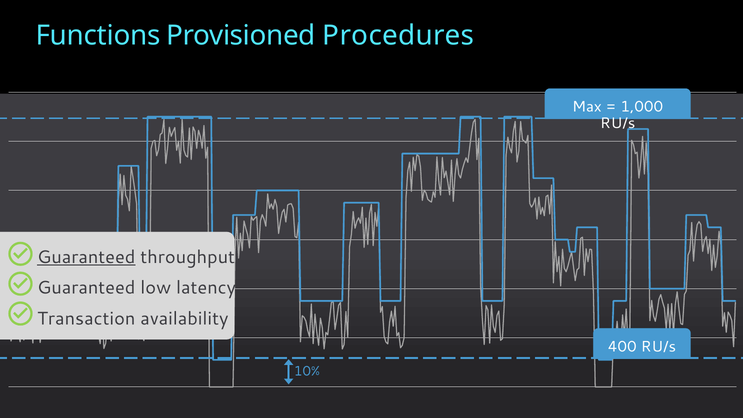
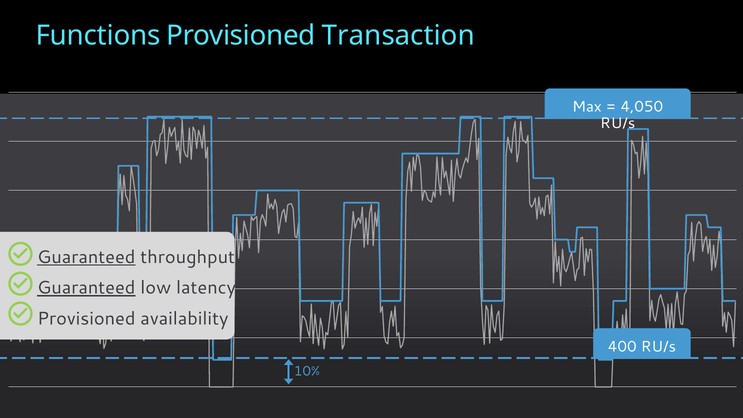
Procedures: Procedures -> Transaction (398, 36)
1,000: 1,000 -> 4,050 (642, 107)
Guaranteed underline: none -> present (86, 288)
Transaction: Transaction -> Provisioned (86, 319)
